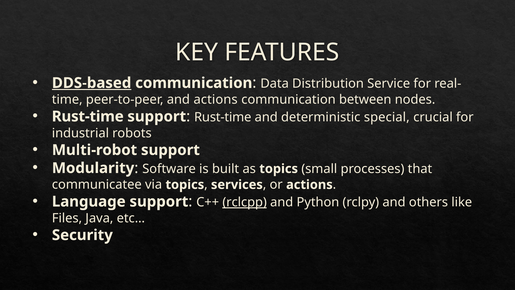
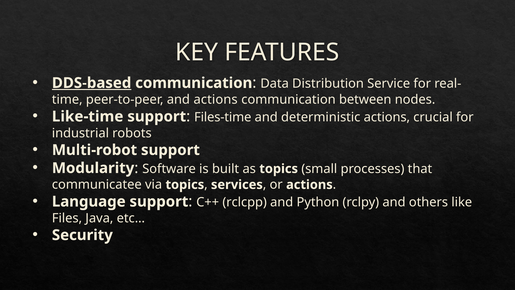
Rust-time: Rust-time -> Like-time (88, 116)
Rust-time: Rust-time -> Files-time (223, 117)
deterministic special: special -> actions (387, 117)
rclcpp underline: present -> none (245, 202)
